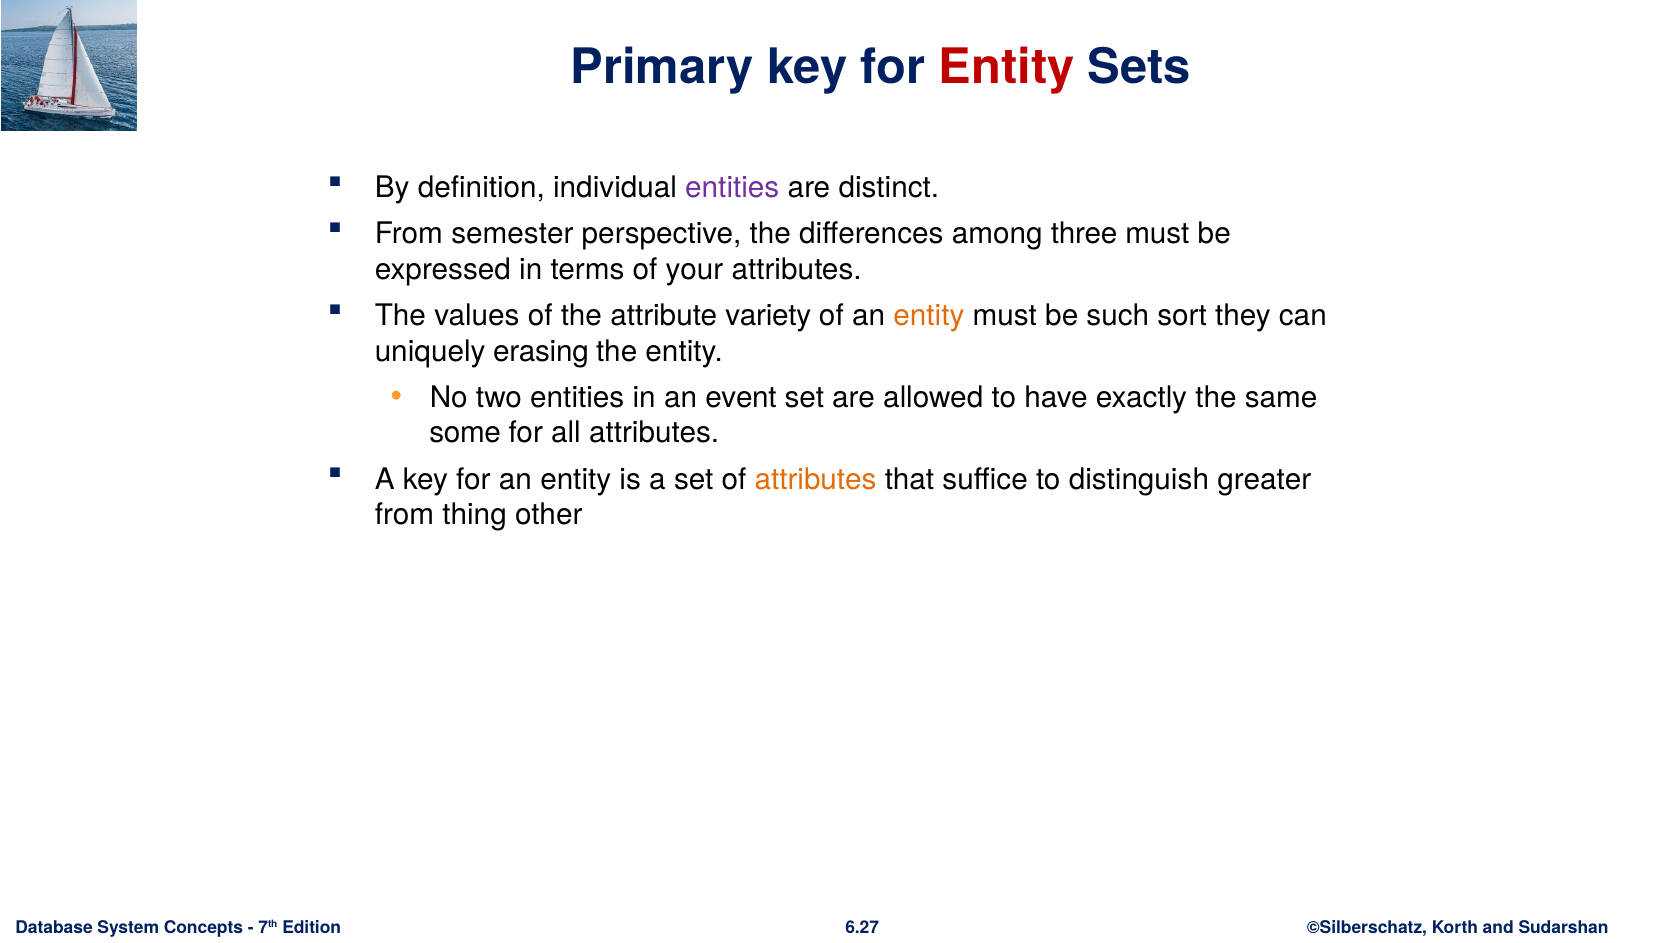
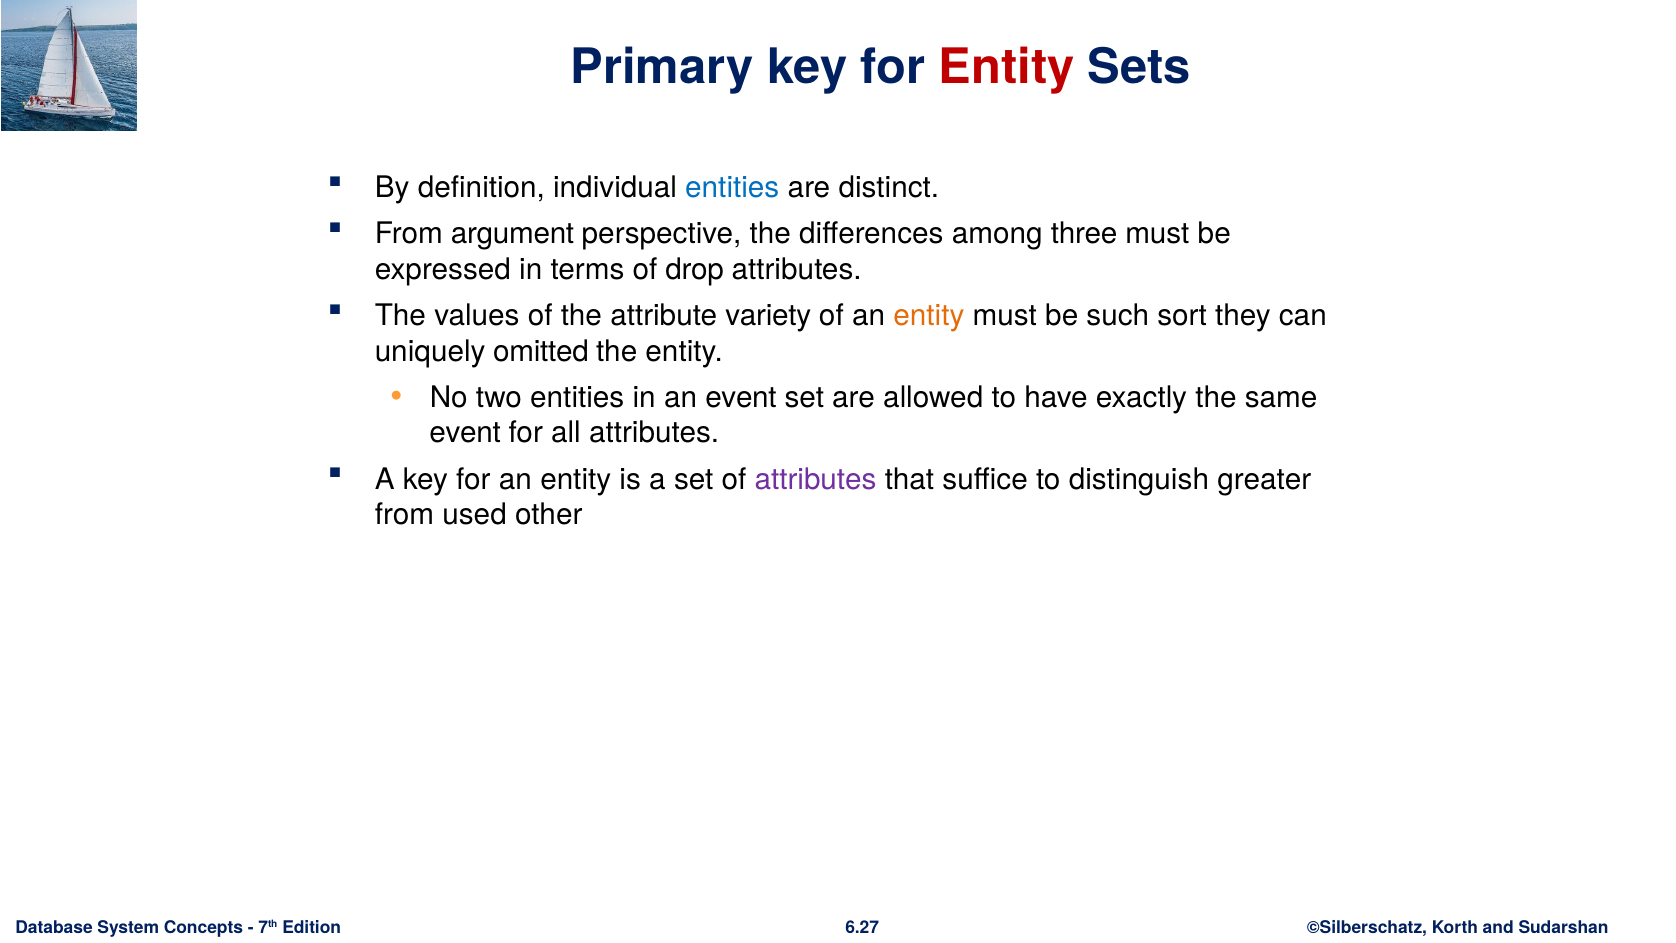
entities colour: purple -> blue (732, 188)
semester: semester -> argument (513, 234)
your: your -> drop (695, 270)
erasing: erasing -> omitted (541, 351)
some: some -> event (465, 433)
attributes colour: orange -> purple (816, 479)
thing: thing -> used (475, 515)
